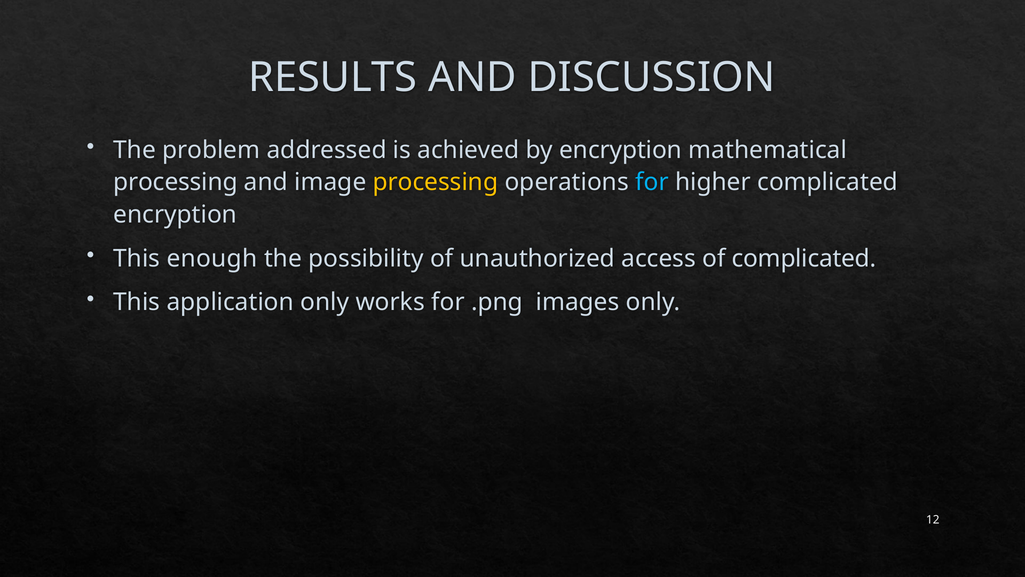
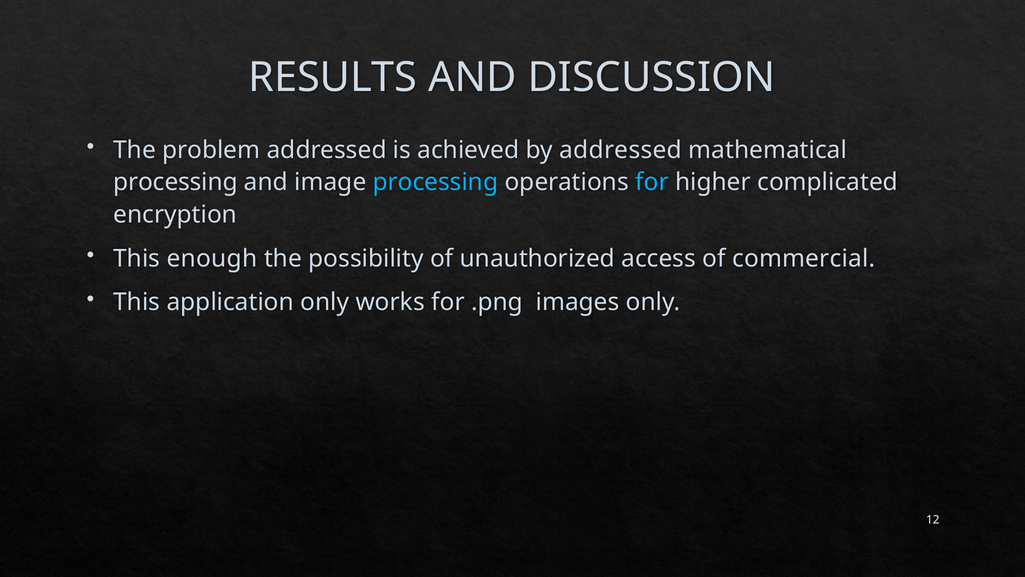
by encryption: encryption -> addressed (621, 150)
processing colour: yellow -> light blue (435, 182)
of complicated: complicated -> commercial (804, 258)
